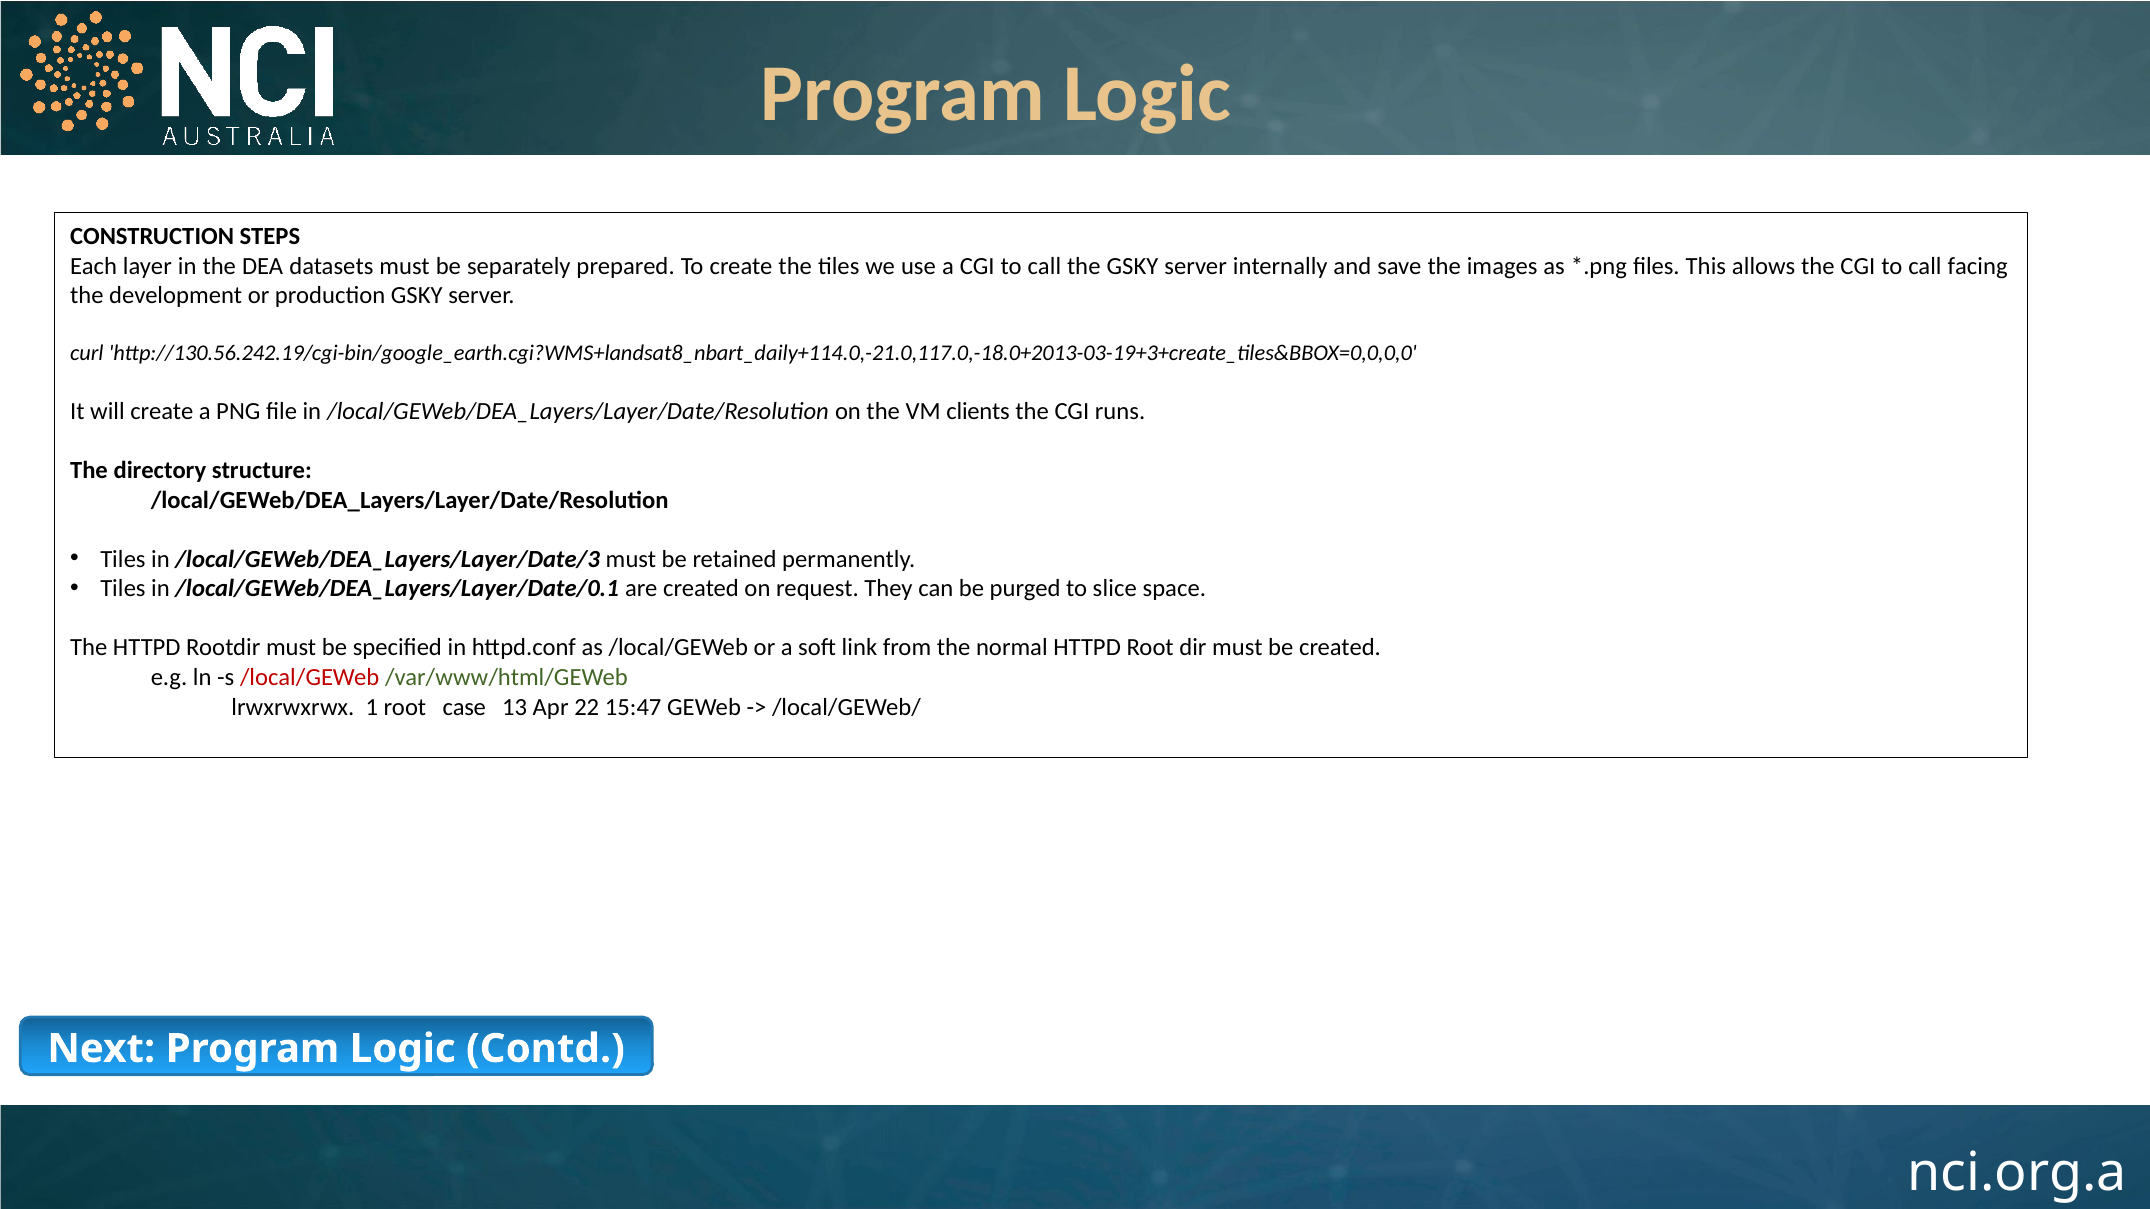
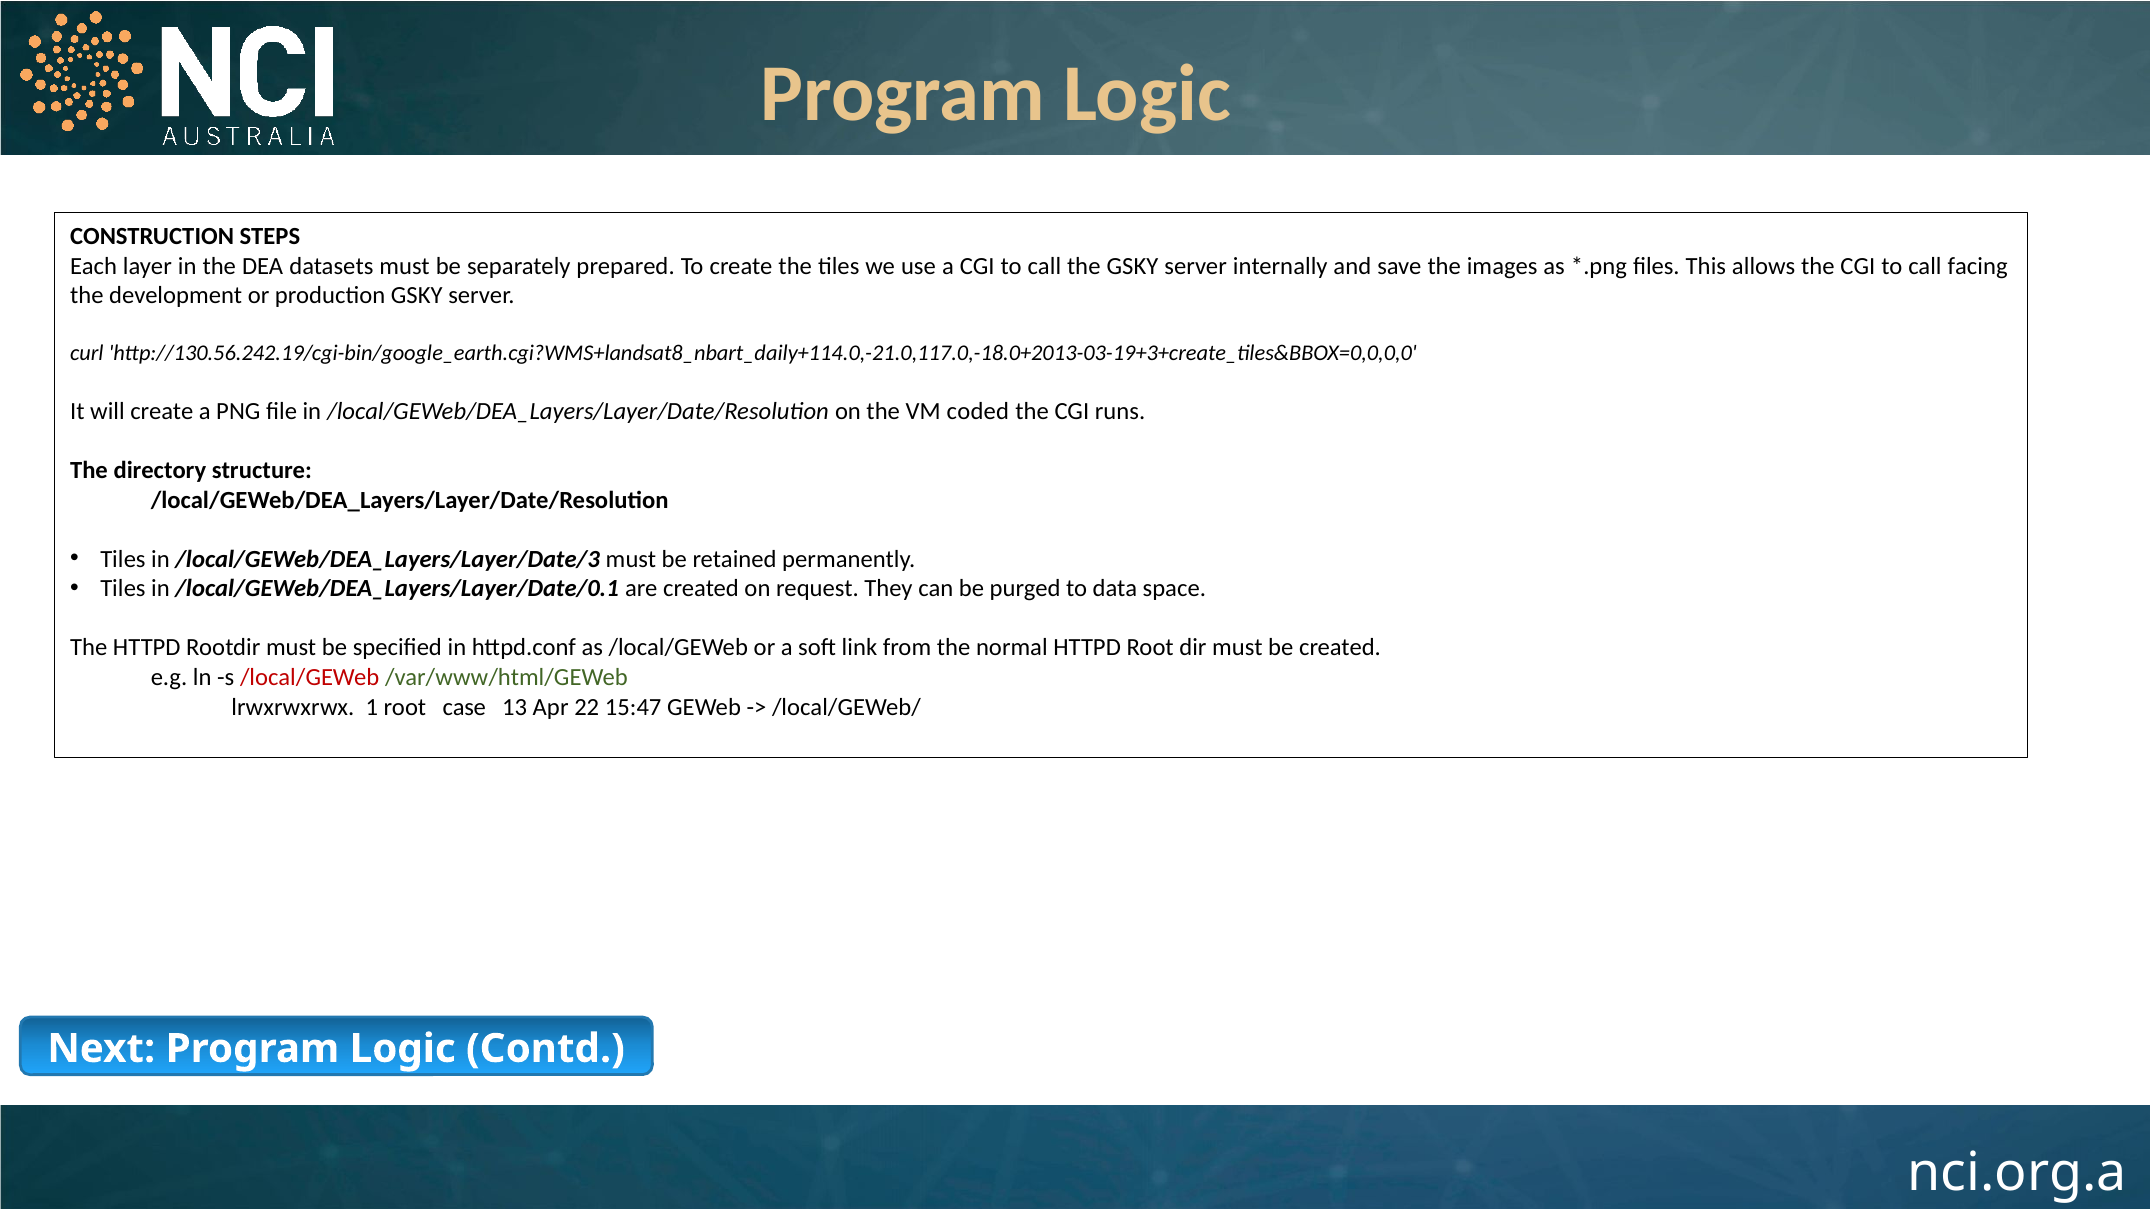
clients: clients -> coded (978, 411)
slice: slice -> data (1115, 589)
